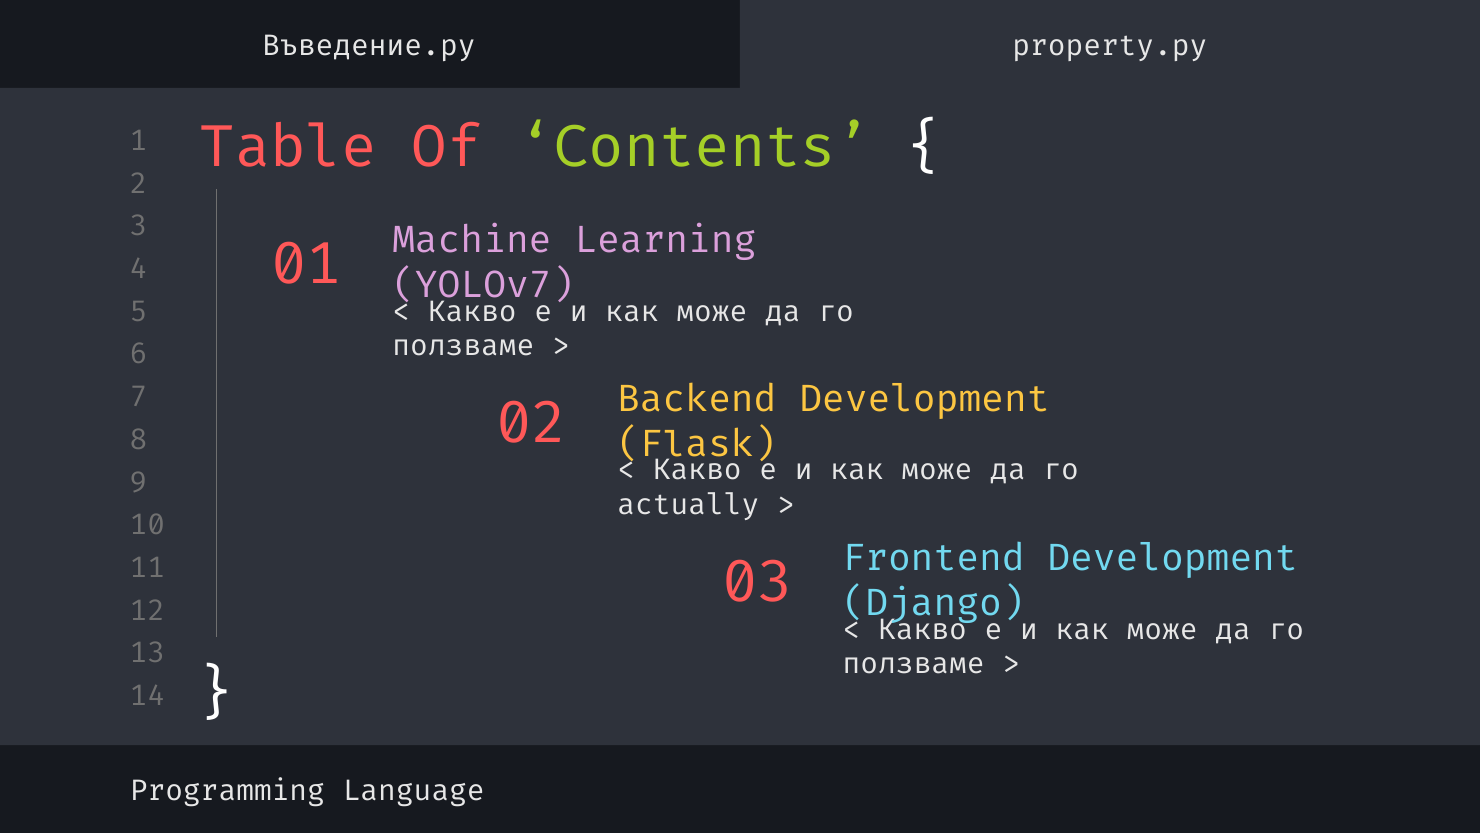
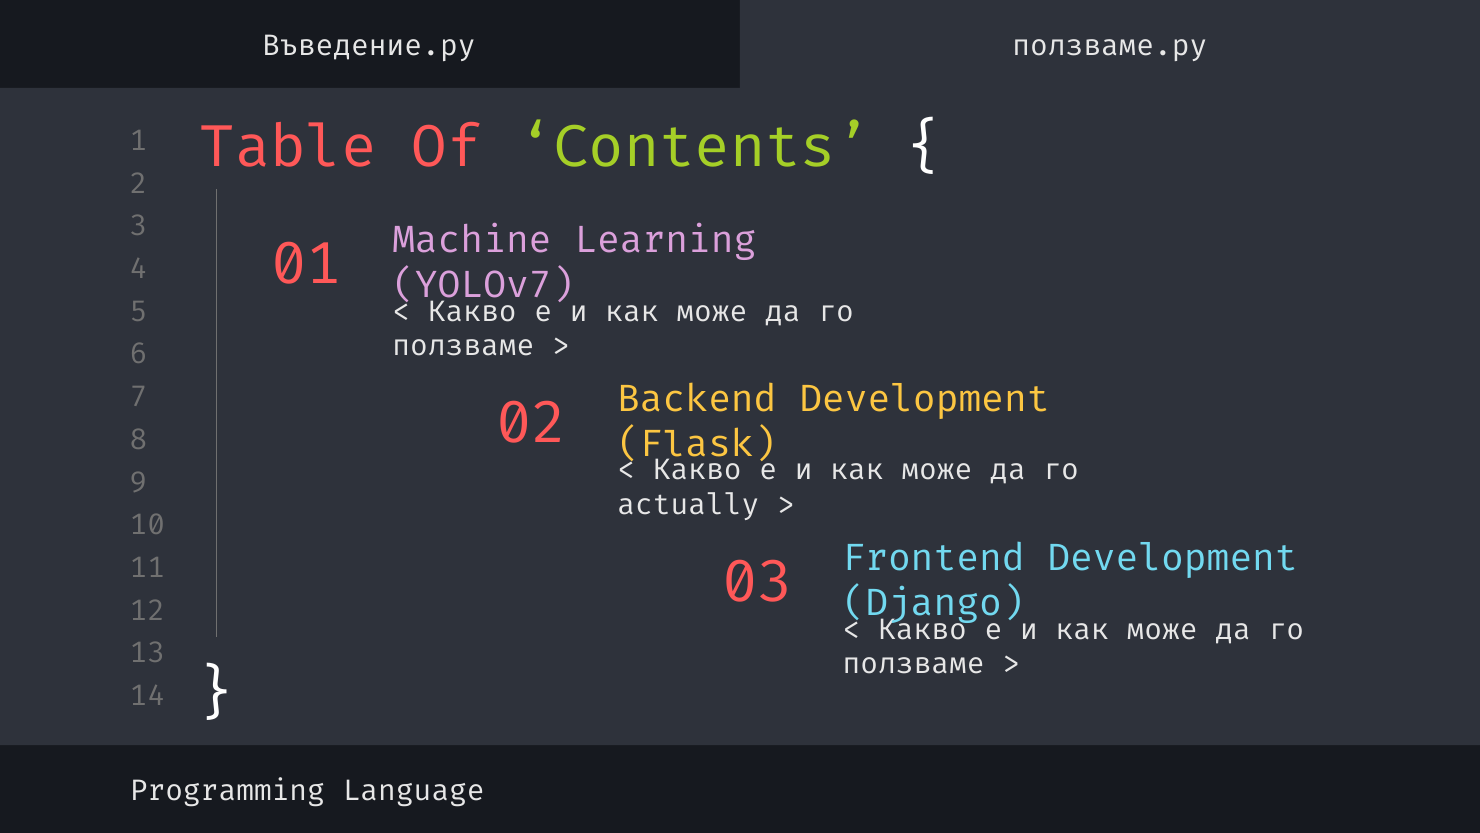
property.py: property.py -> ползваме.py (1110, 46)
